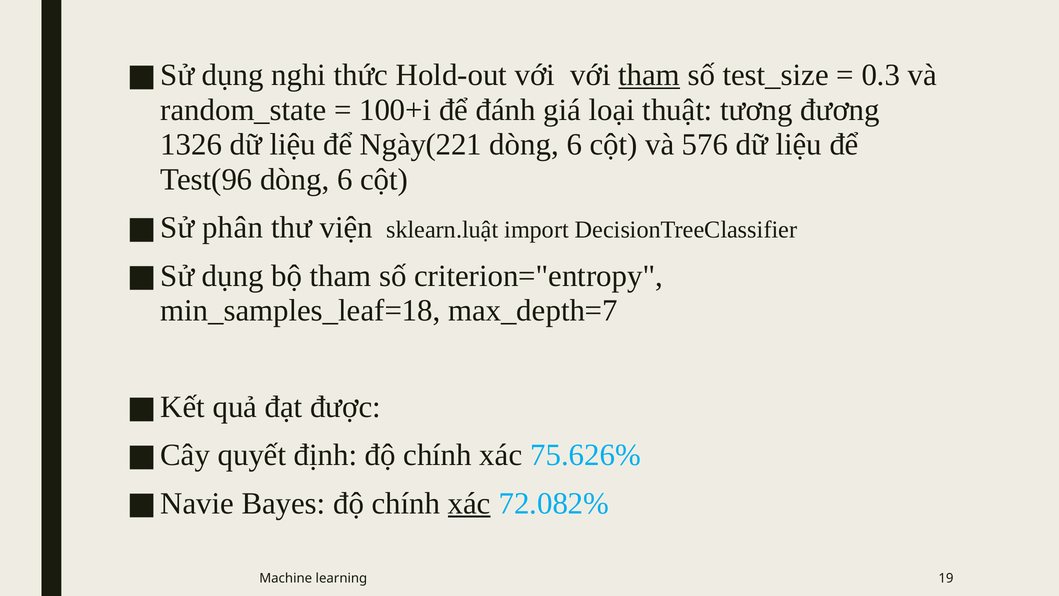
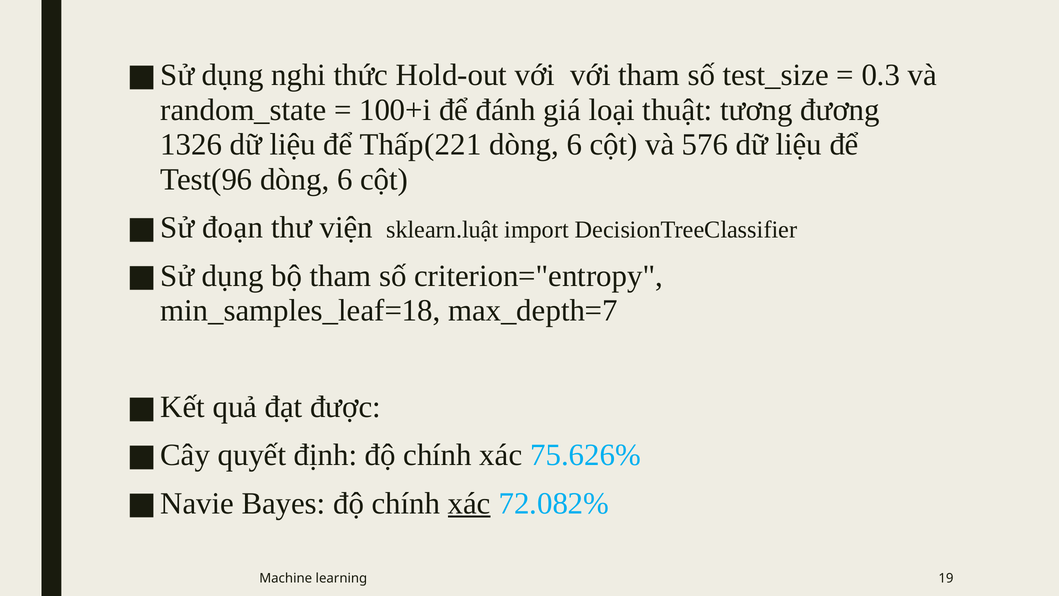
tham underline: present -> none (649, 75)
Ngày(221: Ngày(221 -> Thấp(221 (421, 145)
phân: phân -> đoạn (233, 228)
